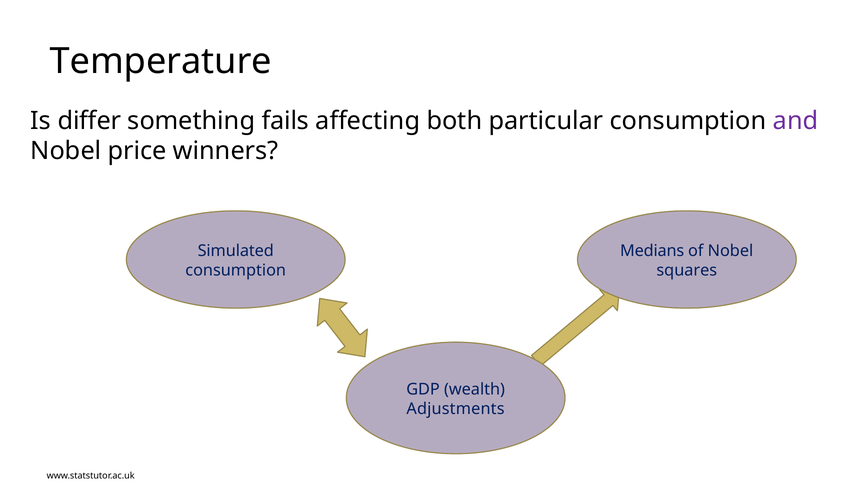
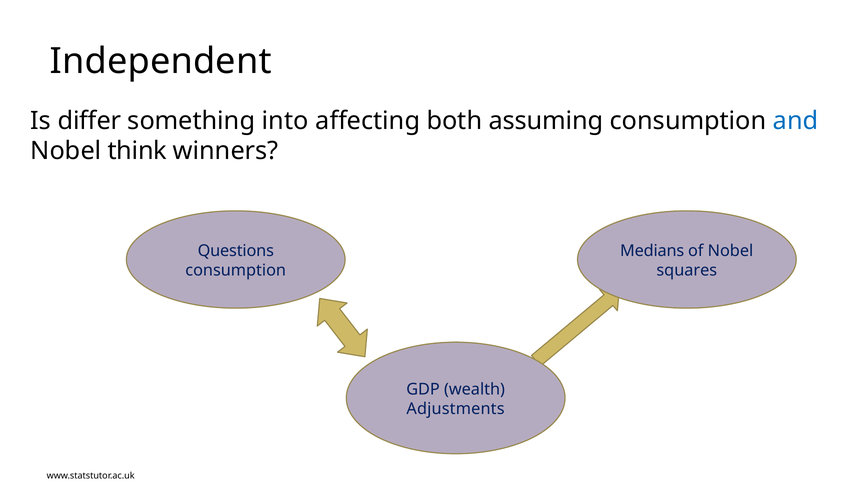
Temperature: Temperature -> Independent (161, 61)
fails: fails -> into (285, 121)
particular: particular -> assuming (546, 121)
and colour: purple -> blue (796, 121)
price: price -> think (137, 151)
Simulated: Simulated -> Questions (236, 251)
